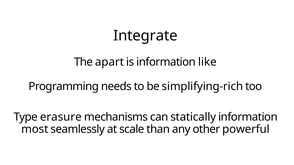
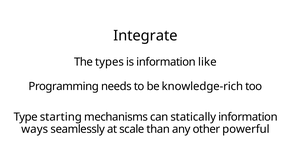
apart: apart -> types (110, 62)
simplifying-rich: simplifying-rich -> knowledge-rich (202, 87)
erasure: erasure -> starting (61, 117)
most: most -> ways (35, 130)
